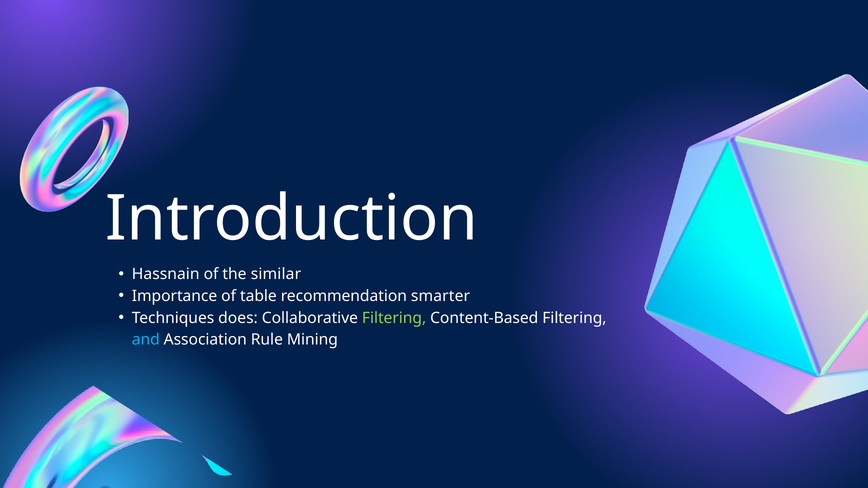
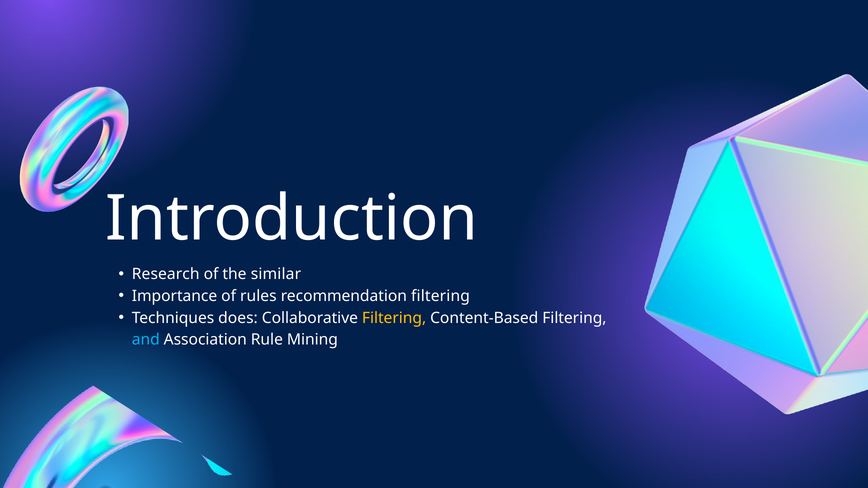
Hassnain: Hassnain -> Research (166, 274)
table: table -> rules (258, 296)
recommendation smarter: smarter -> filtering (440, 296)
Filtering colour: light green -> yellow (394, 318)
